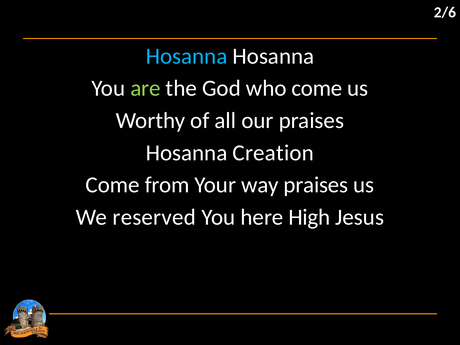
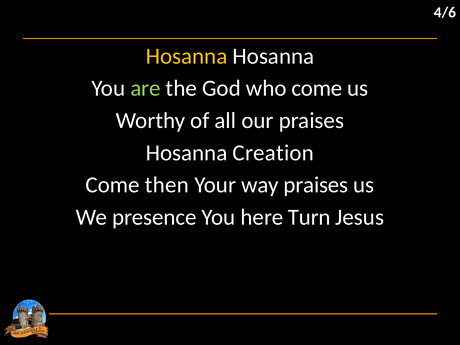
2/6: 2/6 -> 4/6 (445, 13)
Hosanna colour: light blue -> yellow (187, 56)
from: from -> then (167, 185)
reserved: reserved -> presence (154, 217)
High: High -> Turn (309, 217)
